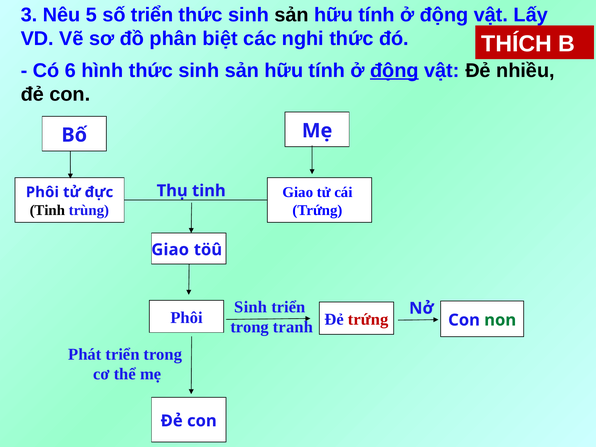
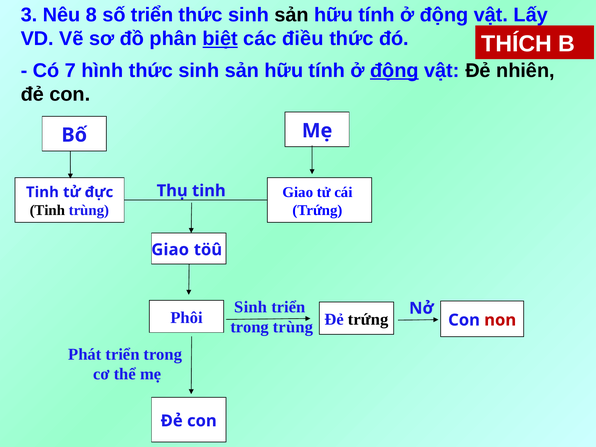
5: 5 -> 8 (91, 15)
biệt underline: none -> present (220, 39)
nghi: nghi -> điều (303, 39)
6: 6 -> 7 (70, 70)
nhiều: nhiều -> nhiên (525, 70)
Phôi: Phôi -> Tinh (42, 192)
non colour: green -> red (500, 320)
trong tranh: tranh -> trùng (293, 327)
trứng colour: red -> black (368, 319)
